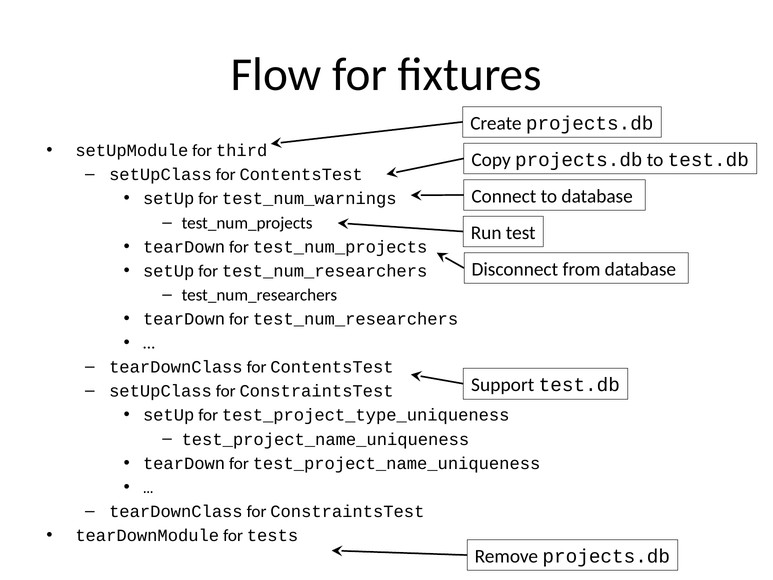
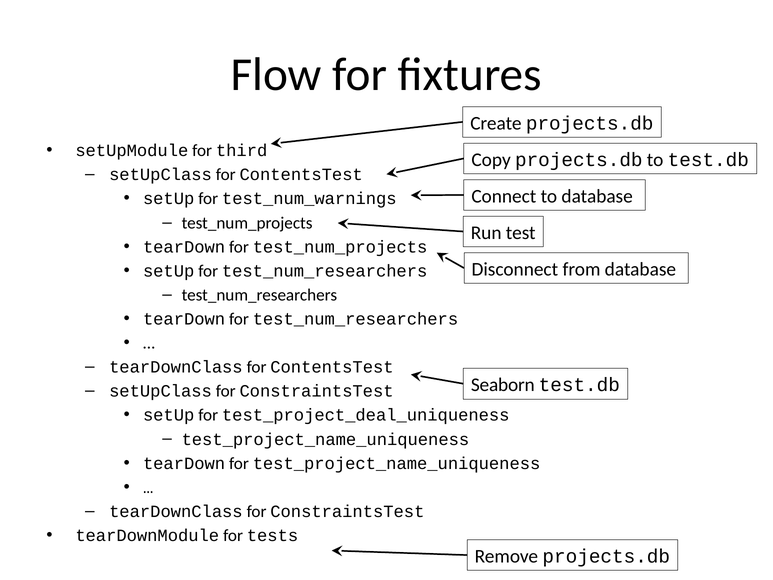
Support: Support -> Seaborn (503, 385)
test_project_type_uniqueness: test_project_type_uniqueness -> test_project_deal_uniqueness (366, 415)
